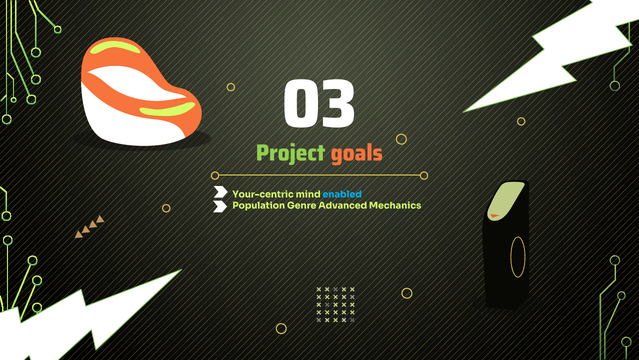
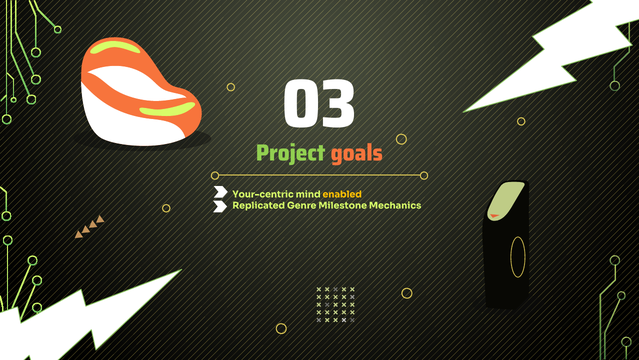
enabled colour: light blue -> yellow (342, 194)
Population: Population -> Replicated (259, 205)
Advanced: Advanced -> Milestone (343, 205)
